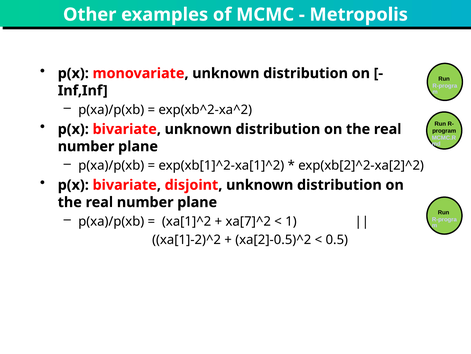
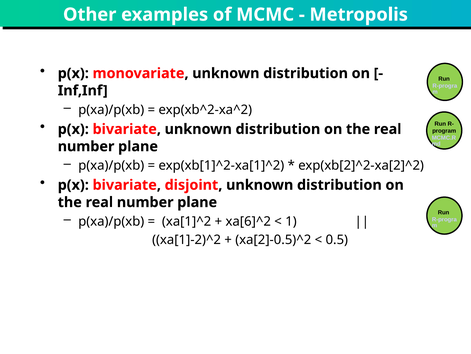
xa[7]^2: xa[7]^2 -> xa[6]^2 (248, 221)
